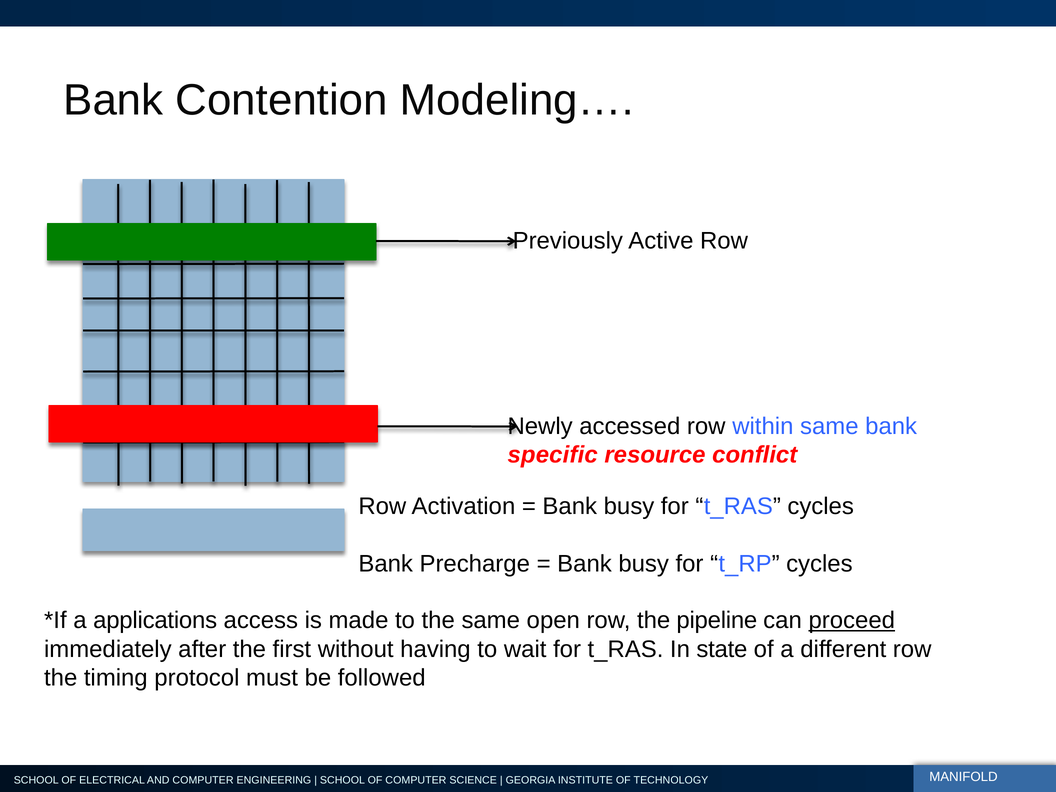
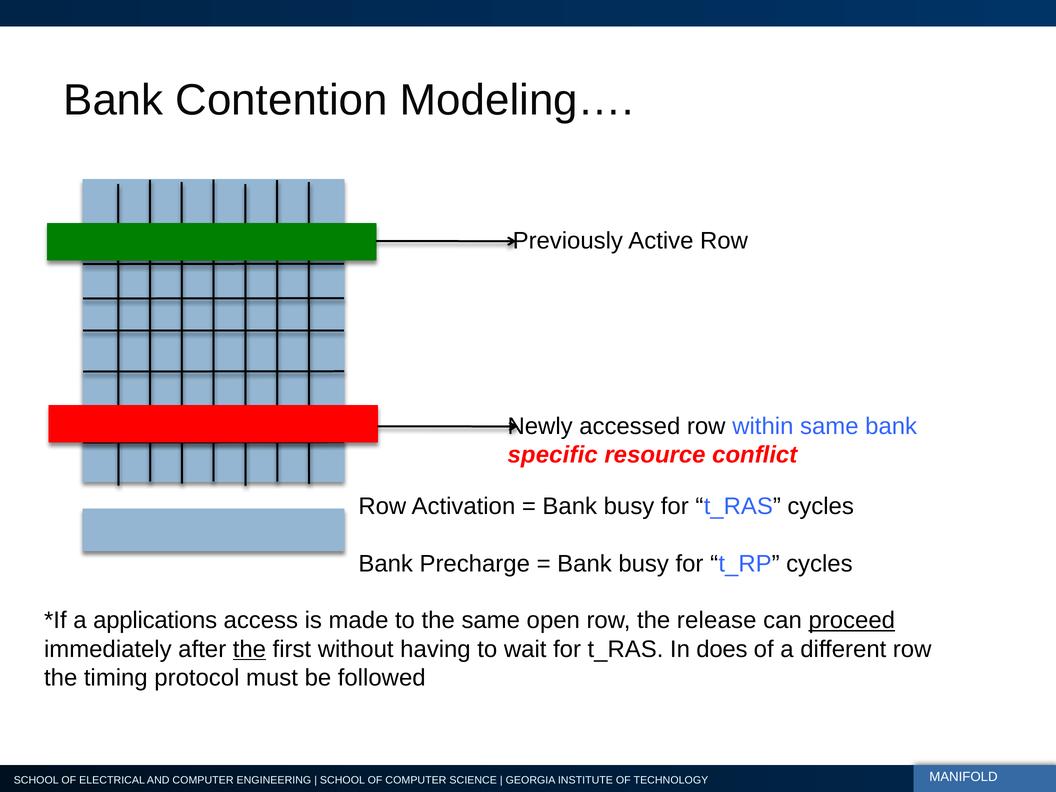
pipeline: pipeline -> release (717, 620)
the underline: none -> present (249, 649)
state: state -> does (722, 649)
